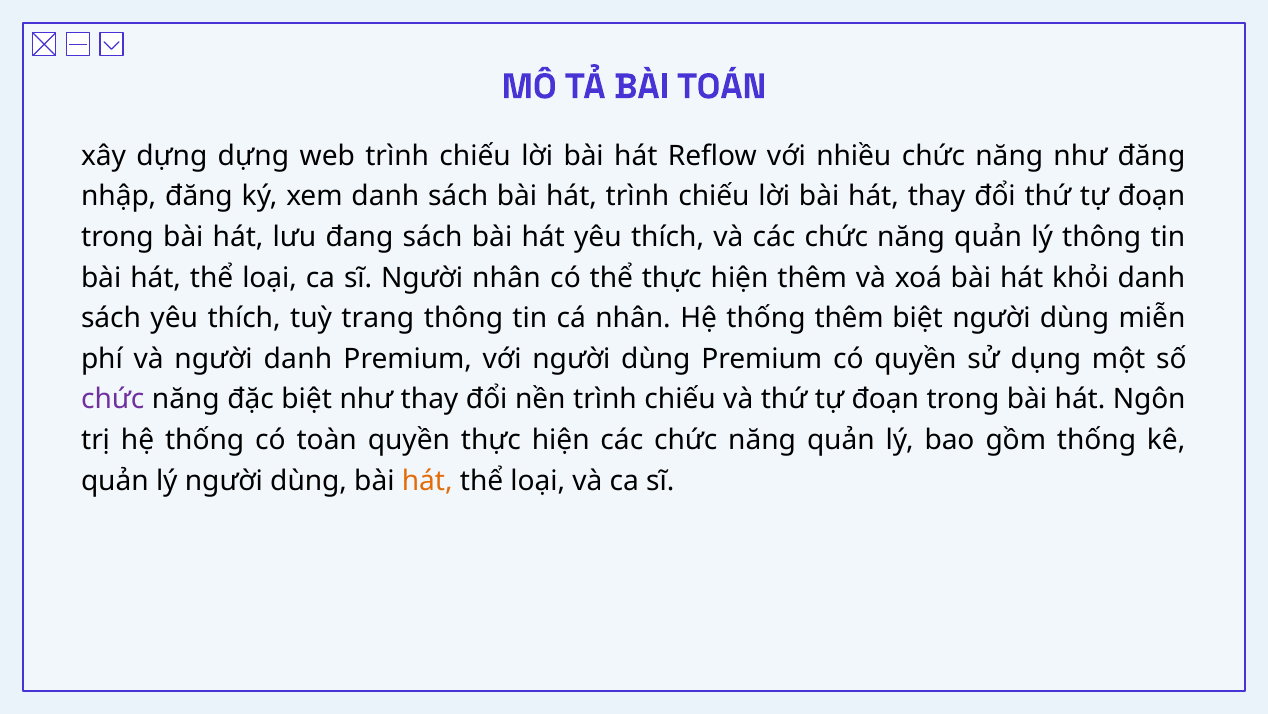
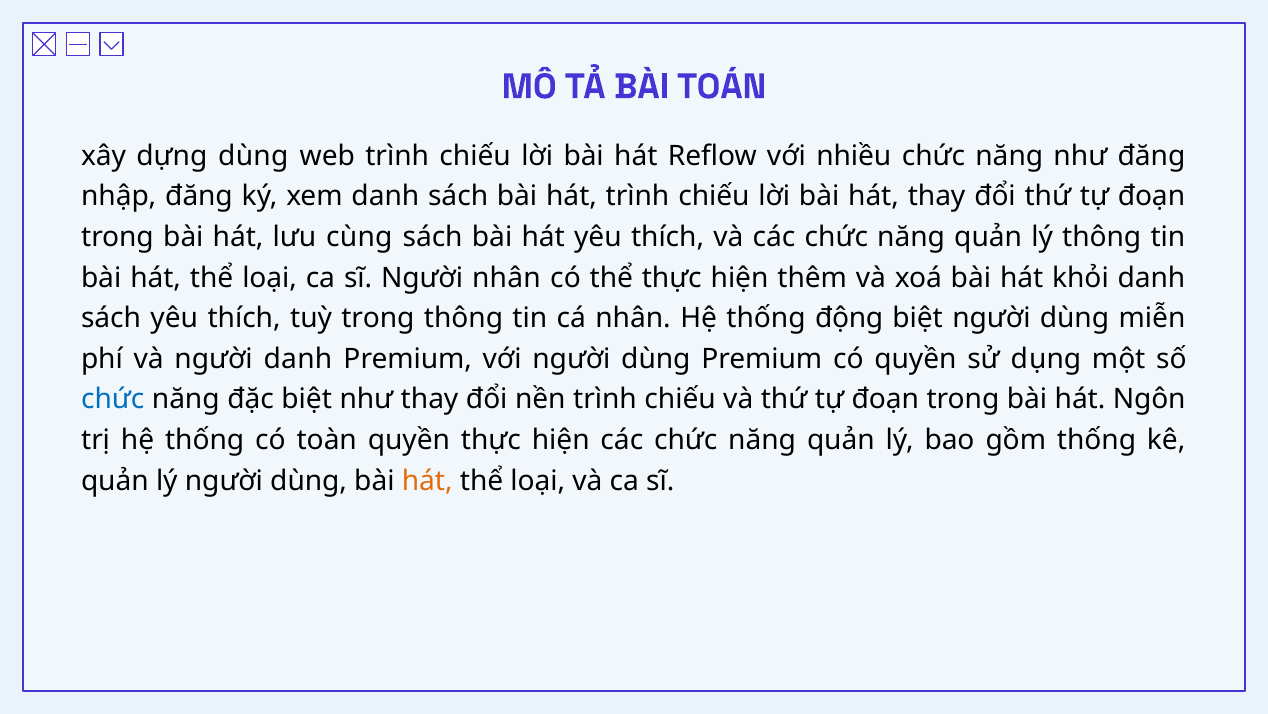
dựng dựng: dựng -> dùng (253, 156)
đang: đang -> cùng (359, 237)
tuỳ trang: trang -> trong (378, 318)
thống thêm: thêm -> động (849, 318)
chức colour: purple -> blue (113, 399)
